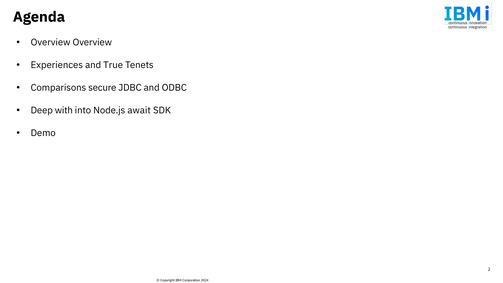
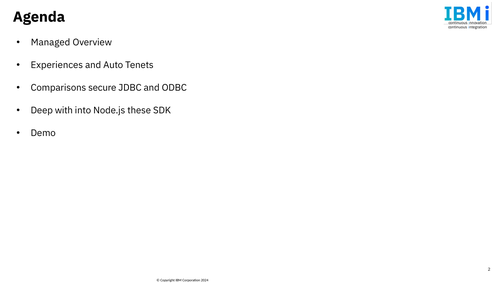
Overview: Overview -> Managed (51, 42)
True: True -> Auto (113, 65)
await: await -> these (139, 110)
